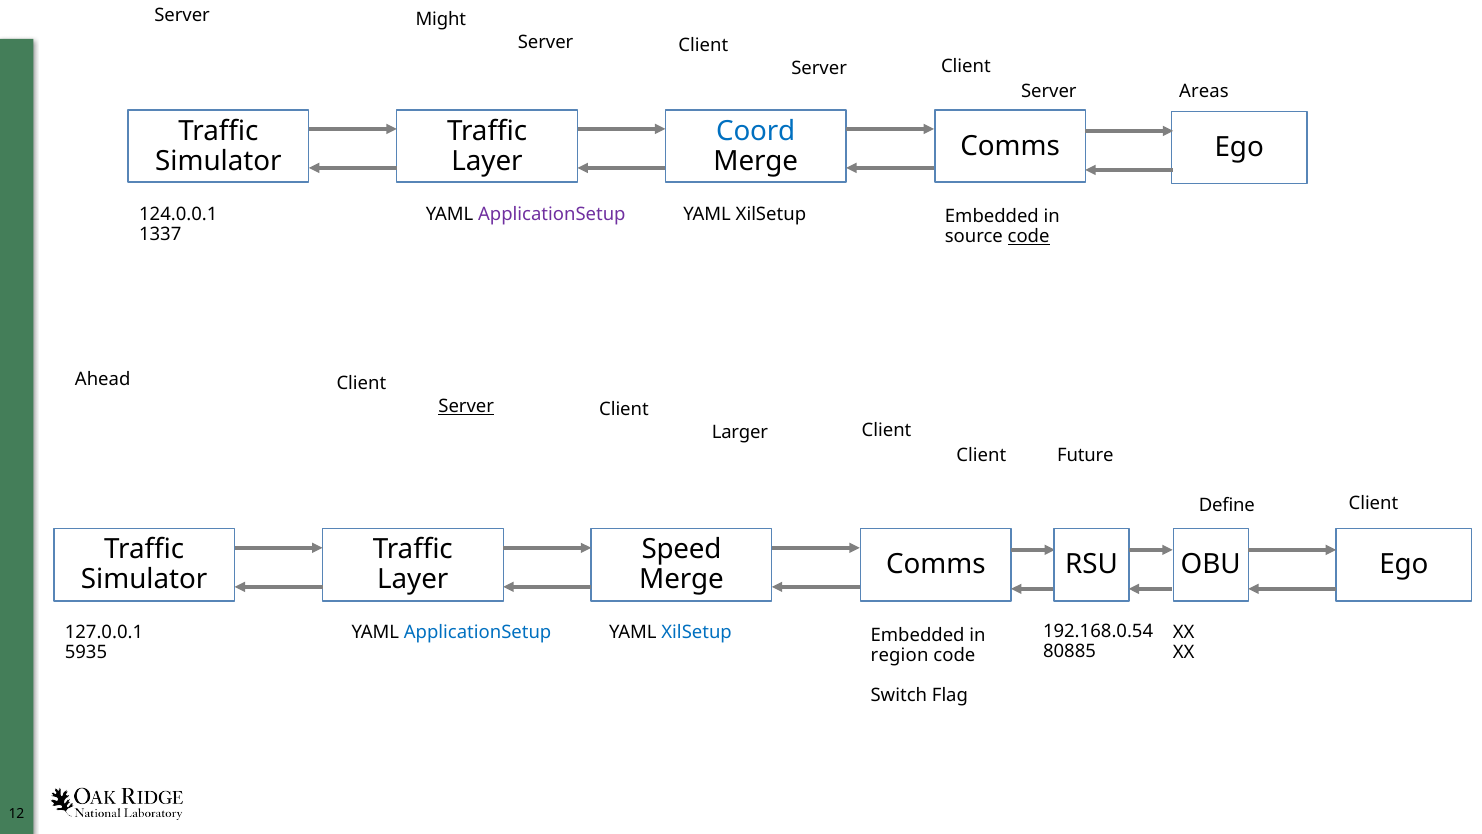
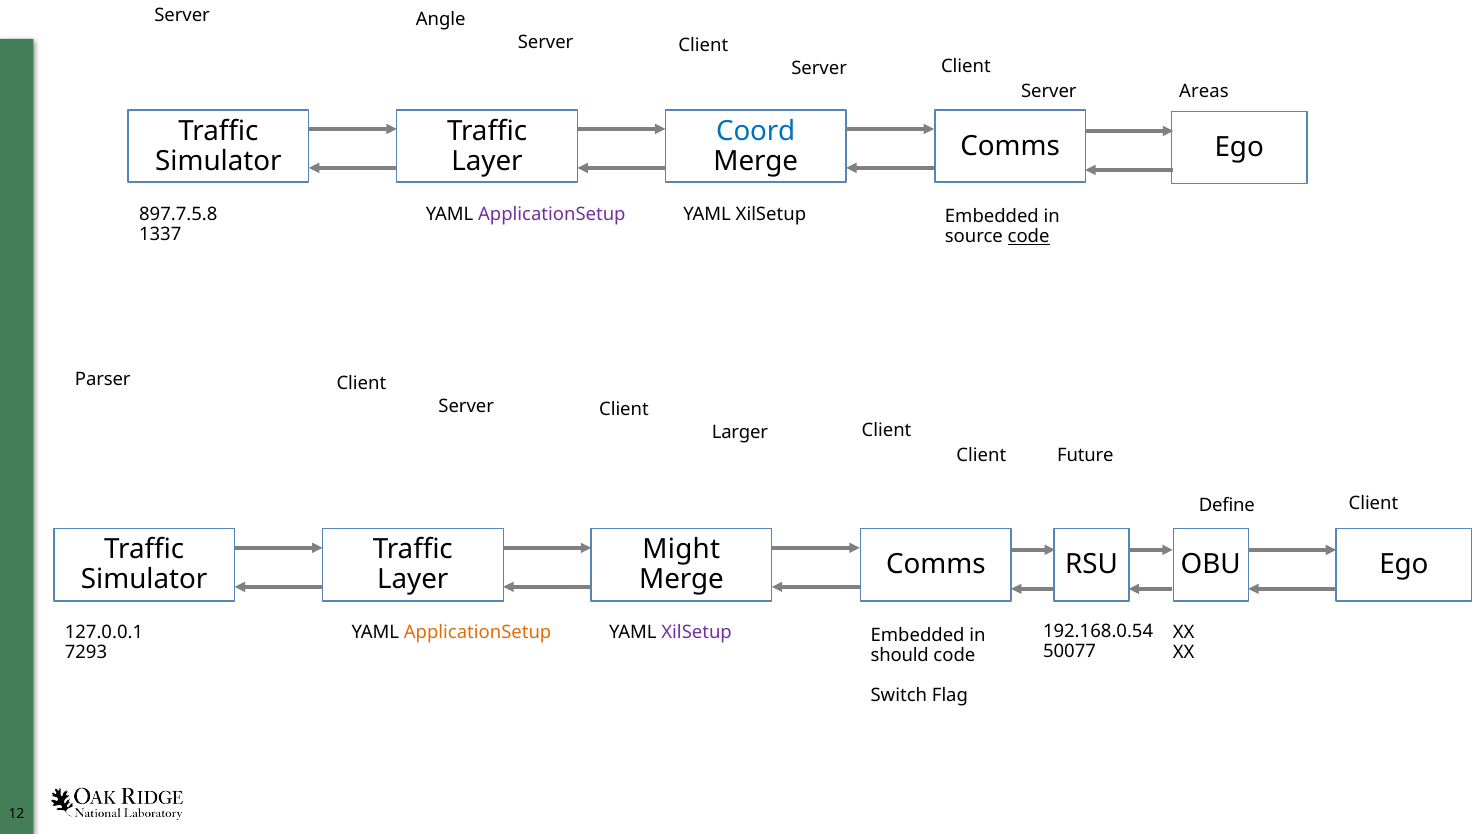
Might: Might -> Angle (441, 19)
124.0.0.1: 124.0.0.1 -> 897.7.5.8 (178, 214)
Ahead: Ahead -> Parser (103, 379)
Server underline: present -> none (466, 406)
Speed: Speed -> Might (681, 549)
ApplicationSetup colour: blue -> orange (478, 633)
XilSetup colour: blue -> purple (697, 633)
80885: 80885 -> 50077 (1069, 652)
5935: 5935 -> 7293 (86, 653)
region: region -> should (900, 655)
